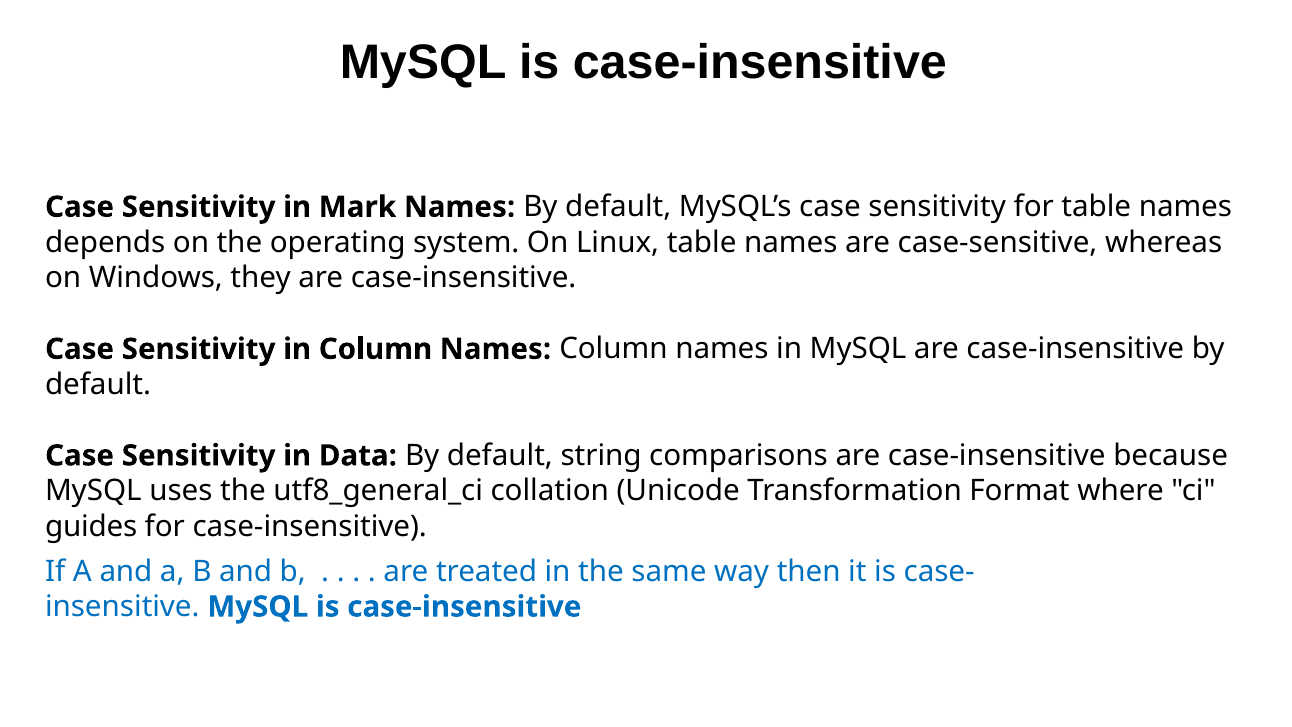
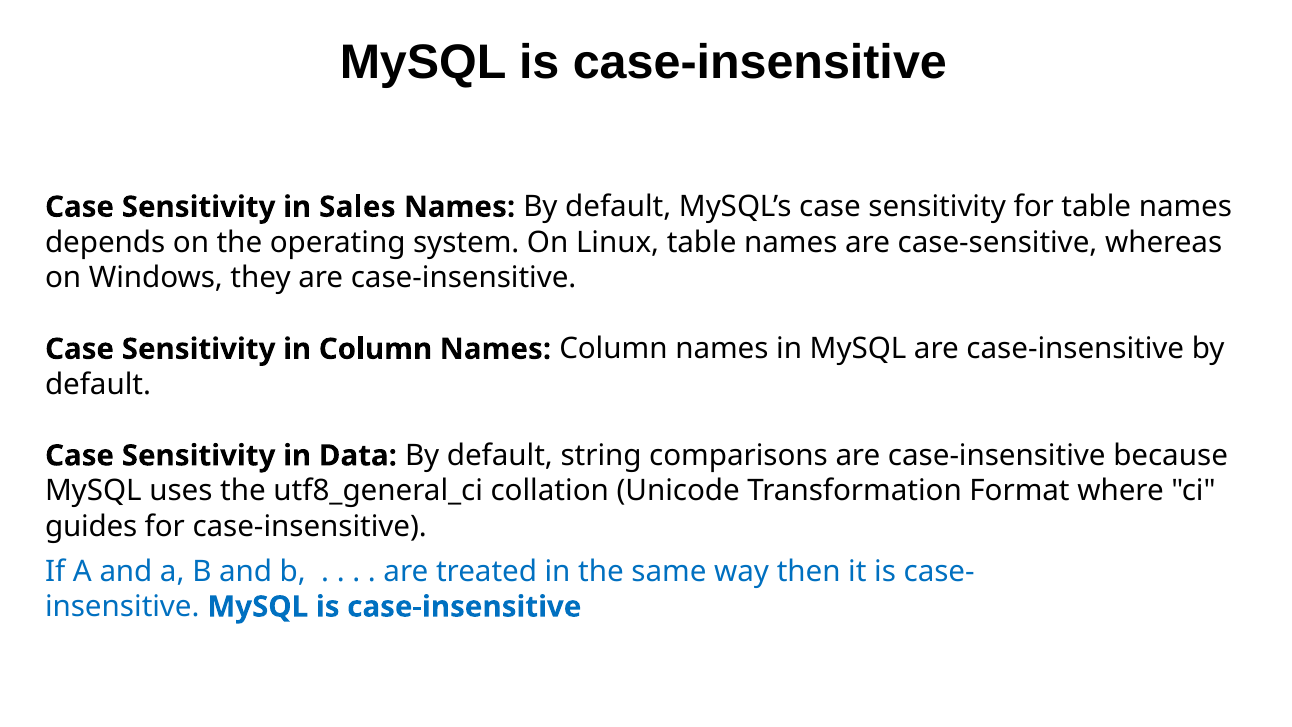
Mark: Mark -> Sales (357, 207)
